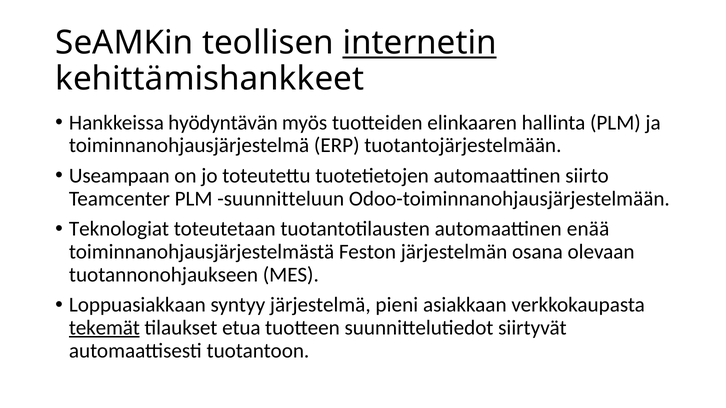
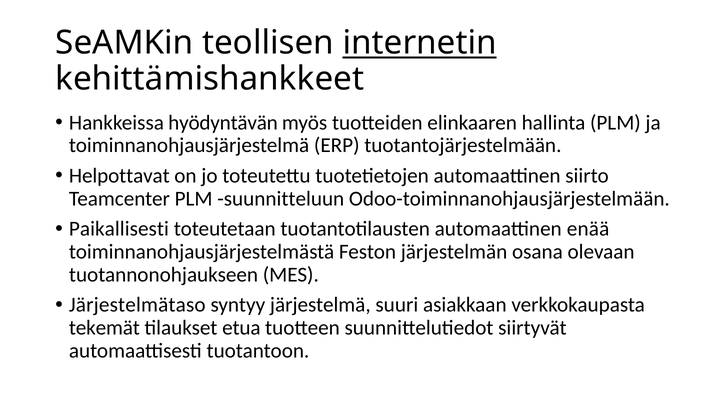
Useampaan: Useampaan -> Helpottavat (119, 176)
Teknologiat: Teknologiat -> Paikallisesti (119, 229)
Loppuasiakkaan: Loppuasiakkaan -> Järjestelmätaso (137, 305)
pieni: pieni -> suuri (397, 305)
tekemät underline: present -> none (104, 328)
